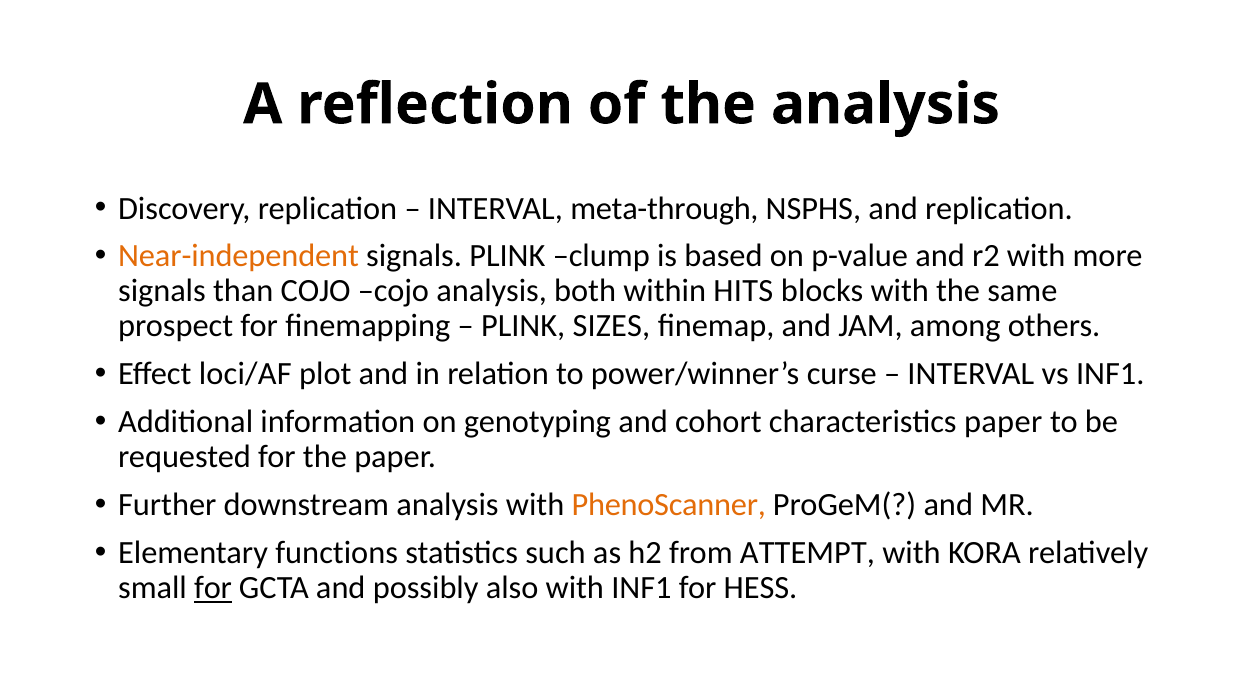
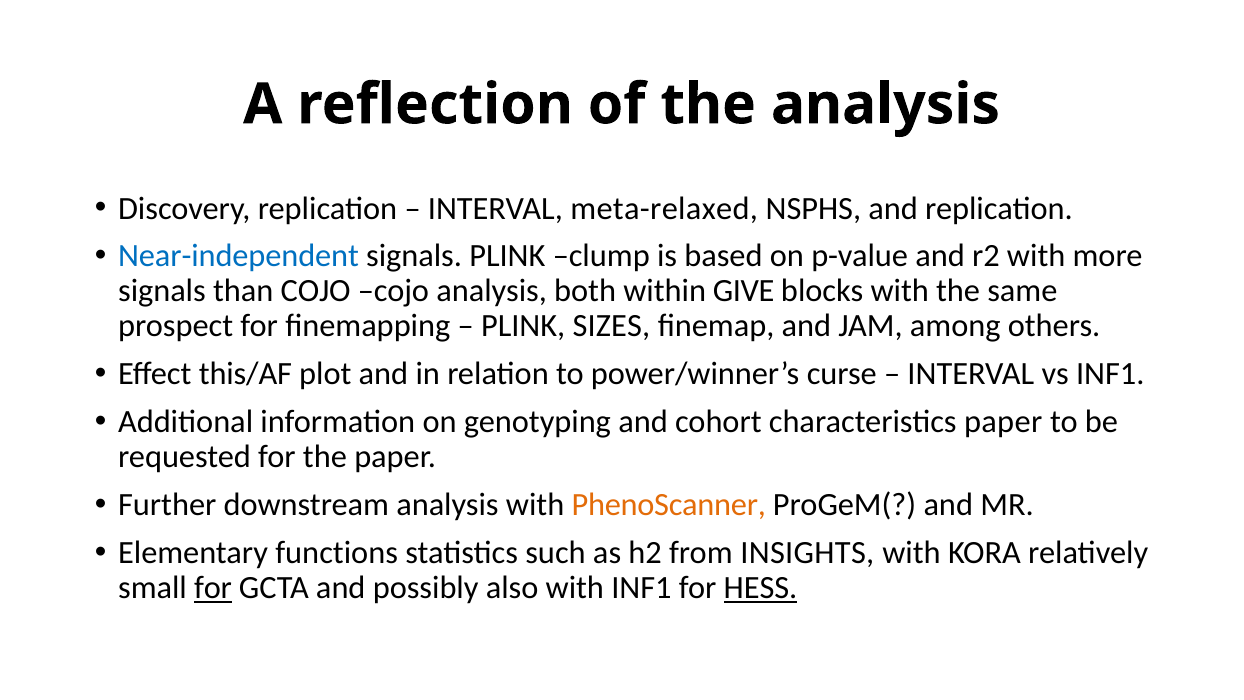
meta-through: meta-through -> meta-relaxed (664, 208)
Near-independent colour: orange -> blue (239, 256)
HITS: HITS -> GIVE (744, 291)
loci/AF: loci/AF -> this/AF (245, 374)
ATTEMPT: ATTEMPT -> INSIGHTS (807, 553)
HESS underline: none -> present (760, 588)
